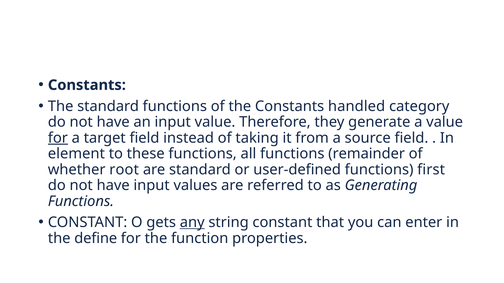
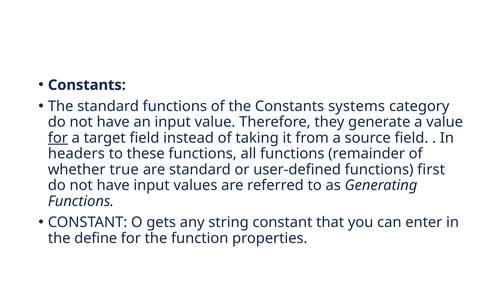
handled: handled -> systems (357, 106)
element: element -> headers (76, 154)
root: root -> true (124, 170)
any underline: present -> none (192, 223)
